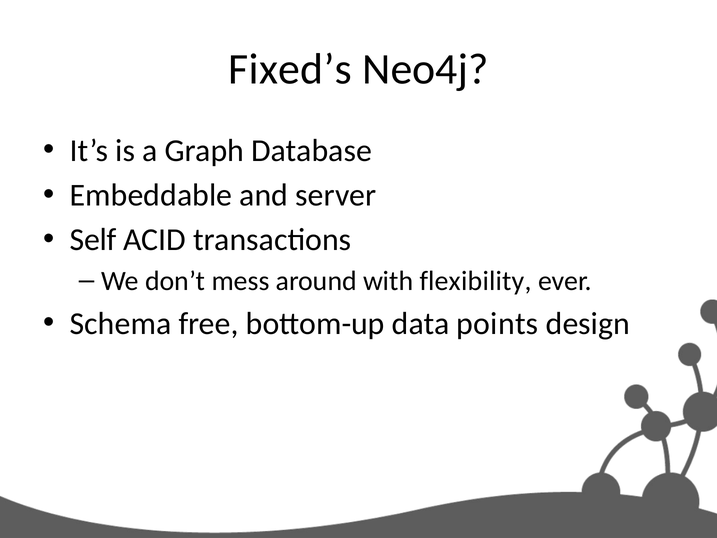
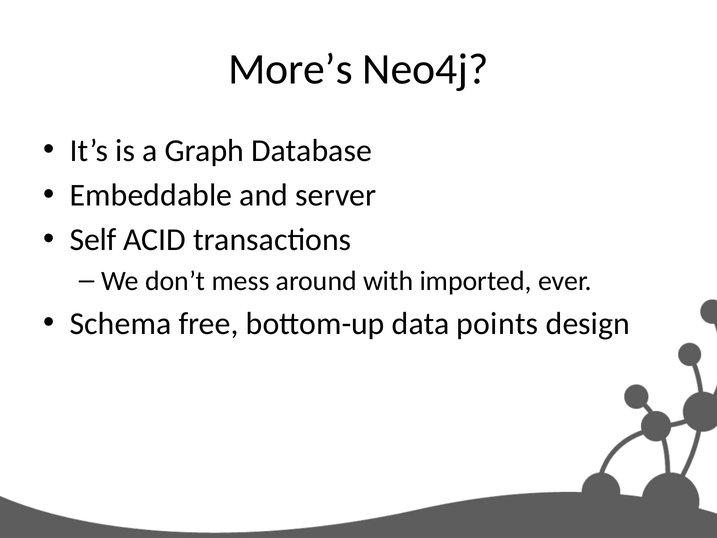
Fixed’s: Fixed’s -> More’s (290, 69)
flexibility: flexibility -> imported (476, 281)
